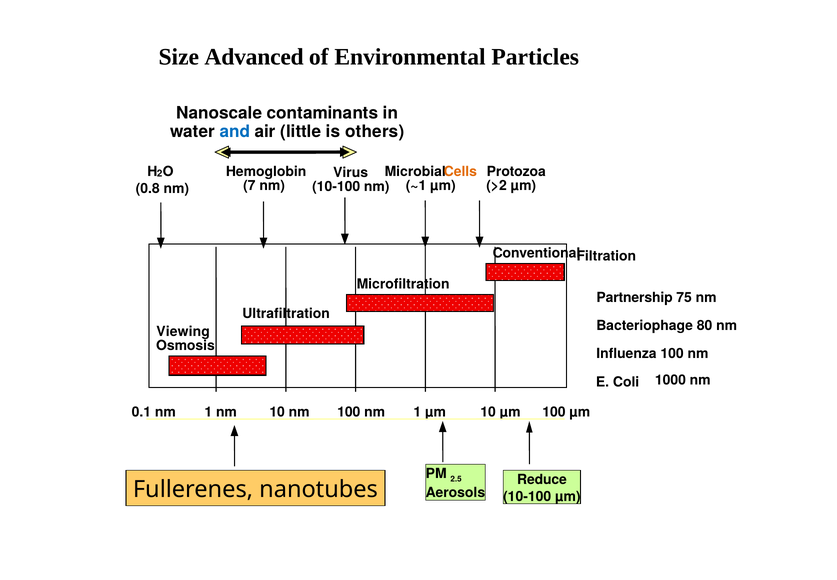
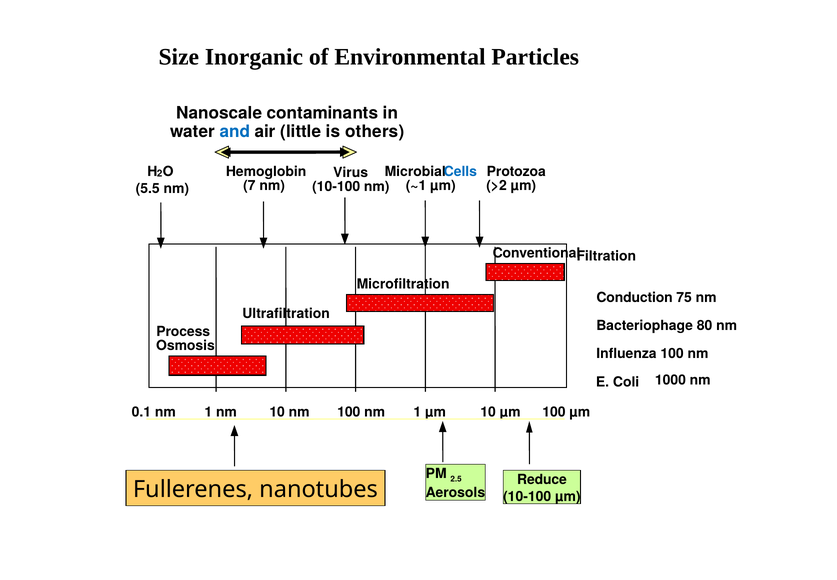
Advanced: Advanced -> Inorganic (254, 57)
Cells colour: orange -> blue (460, 171)
0.8: 0.8 -> 5.5 (148, 189)
Partnership: Partnership -> Conduction (635, 297)
Viewing: Viewing -> Process (183, 331)
